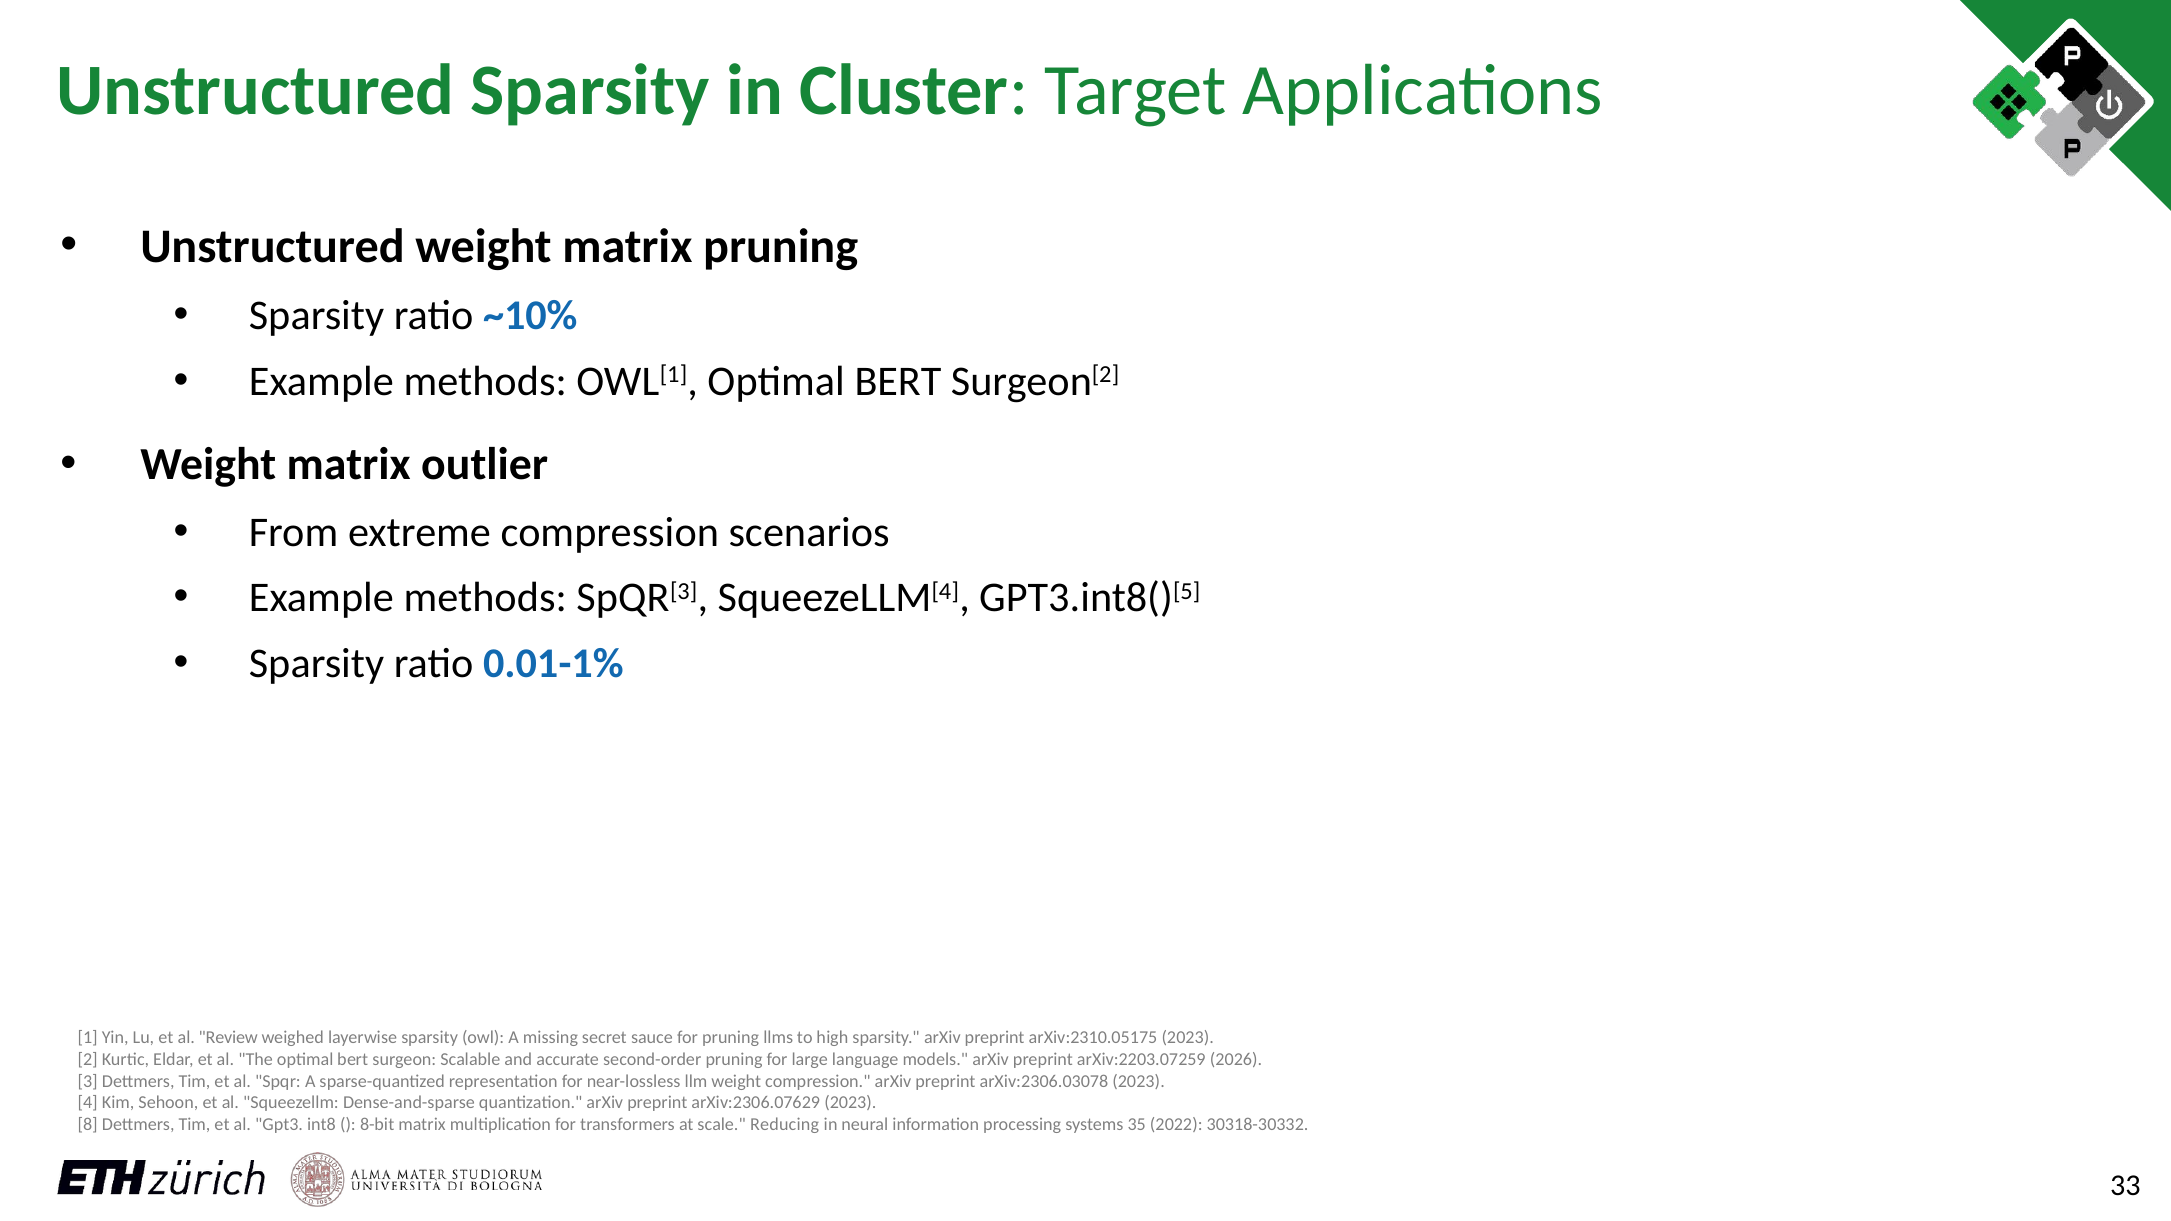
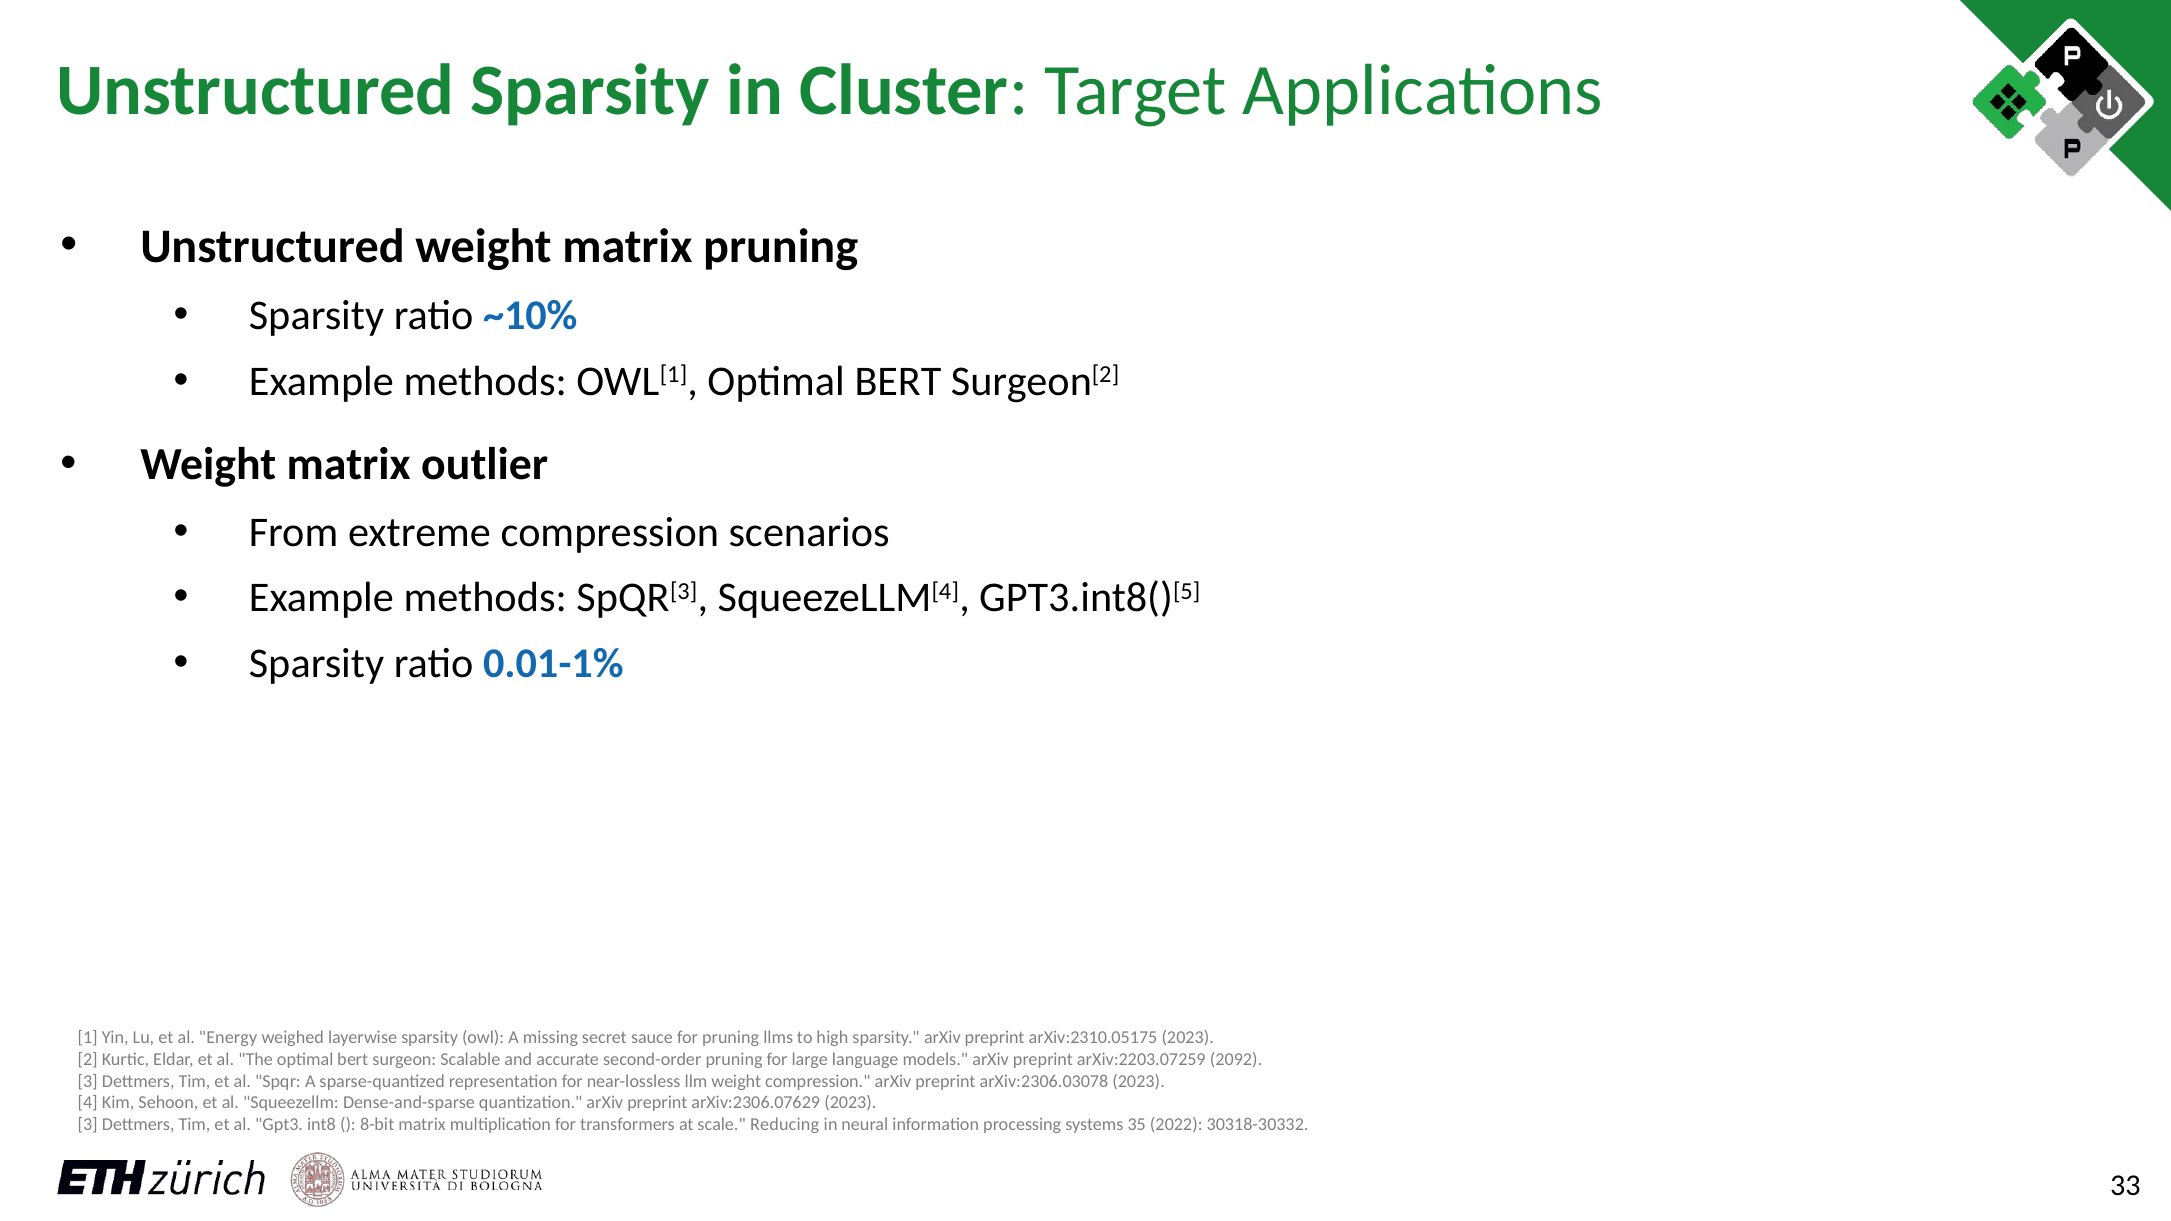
Review: Review -> Energy (228, 1038)
2026: 2026 -> 2092 (1236, 1060)
8: 8 -> 3 (88, 1125)
